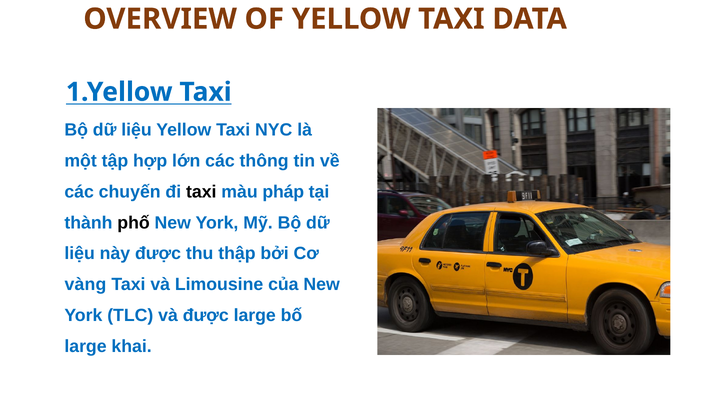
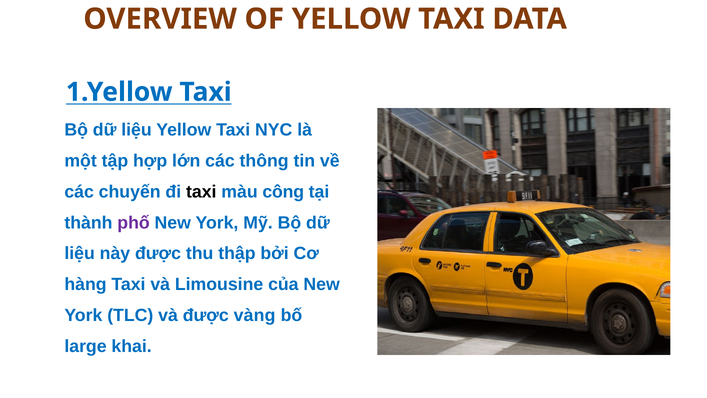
pháp: pháp -> công (283, 192)
phố colour: black -> purple (134, 223)
vàng: vàng -> hàng (86, 284)
được large: large -> vàng (255, 315)
